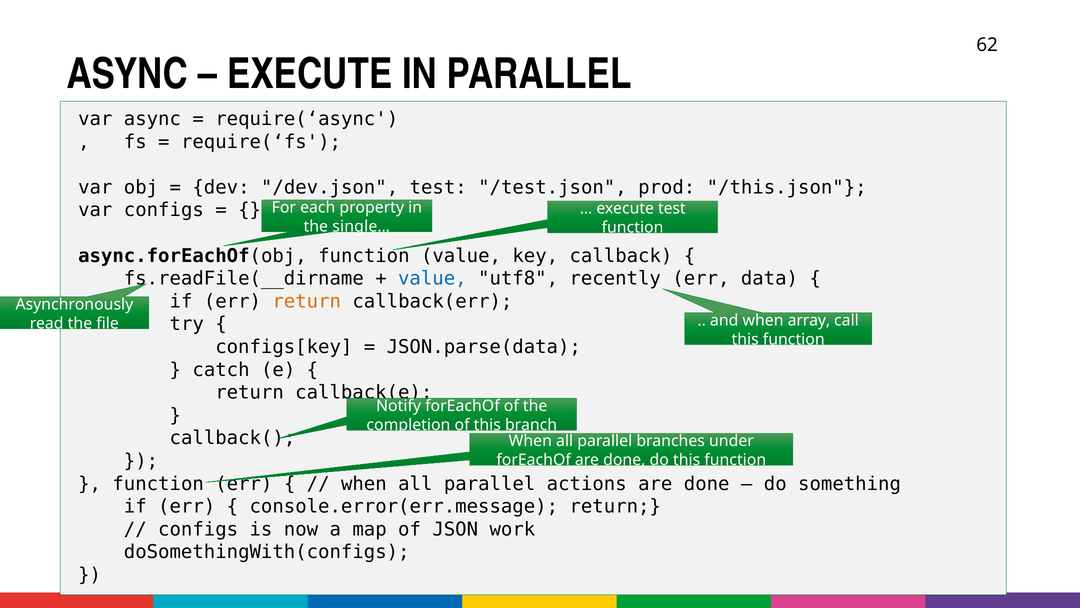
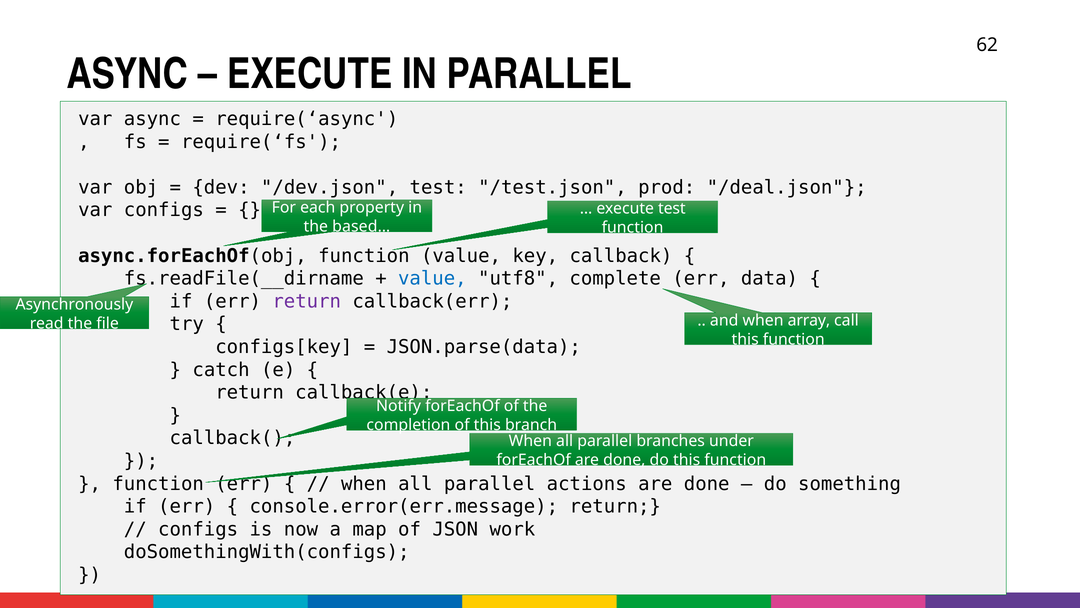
/this.json: /this.json -> /deal.json (787, 187)
single…: single… -> based… (361, 226)
recently: recently -> complete (615, 278)
return colour: orange -> purple (307, 301)
